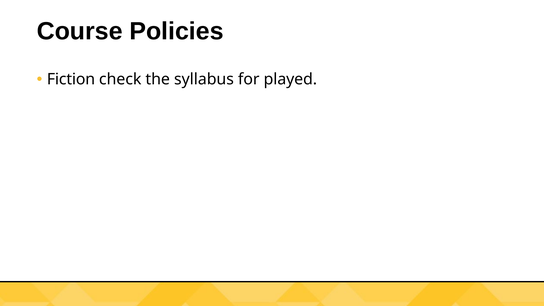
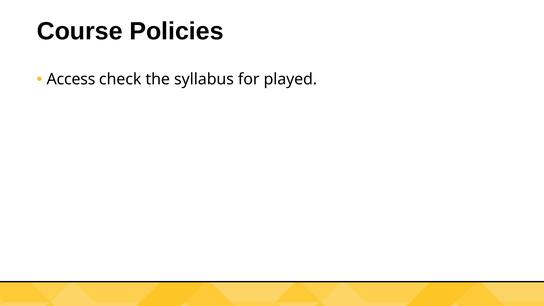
Fiction: Fiction -> Access (71, 79)
